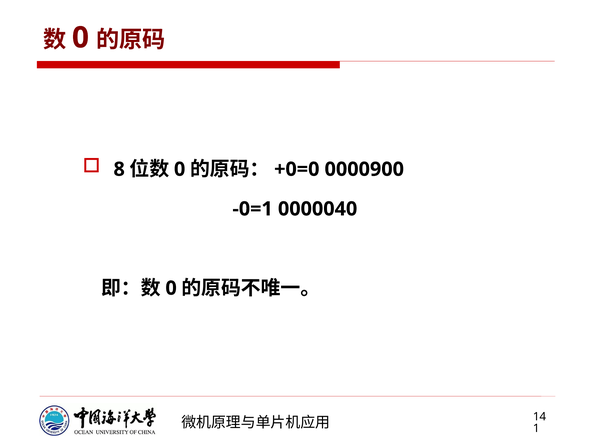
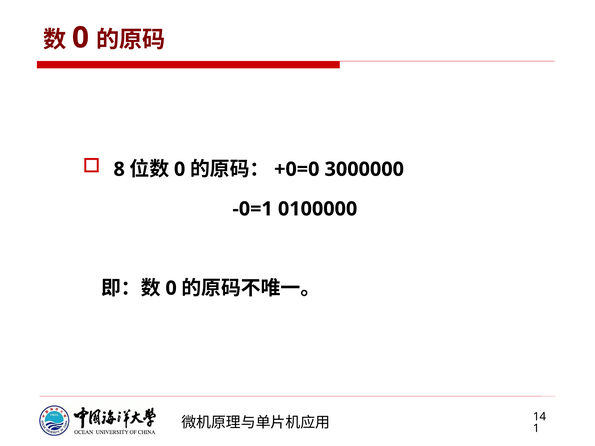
0000900: 0000900 -> 3000000 (364, 169)
0000040: 0000040 -> 0100000 (318, 209)
